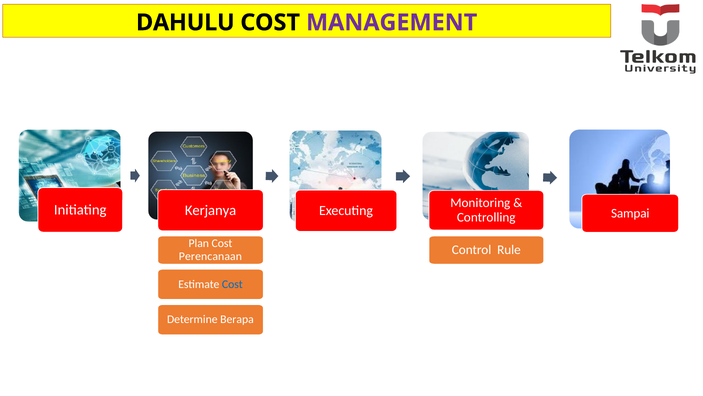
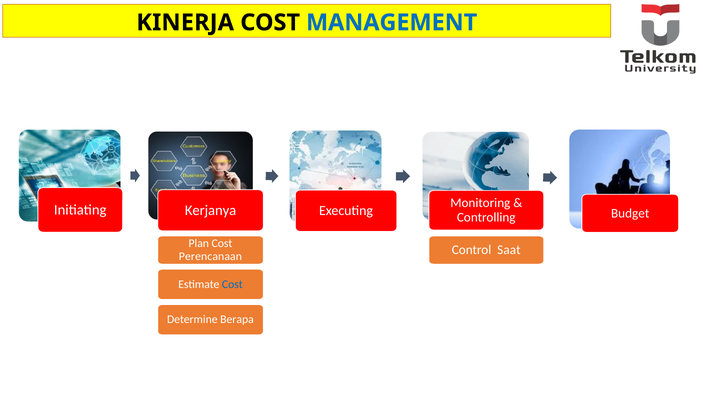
DAHULU: DAHULU -> KINERJA (185, 22)
MANAGEMENT colour: purple -> blue (392, 22)
Sampai: Sampai -> Budget (630, 213)
Rule: Rule -> Saat (509, 250)
